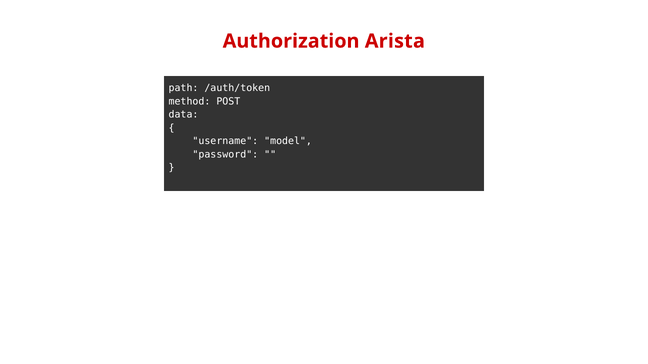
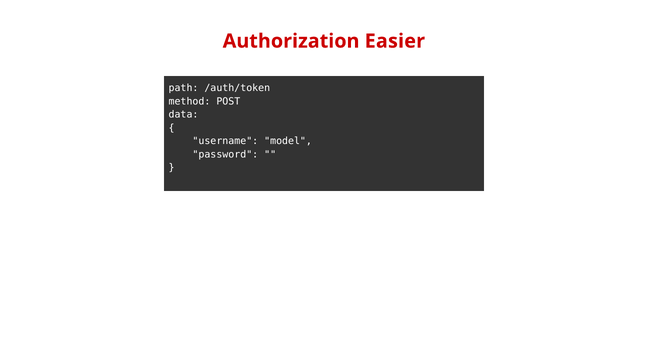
Arista: Arista -> Easier (395, 41)
